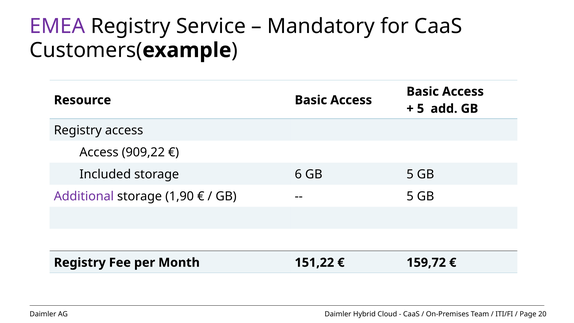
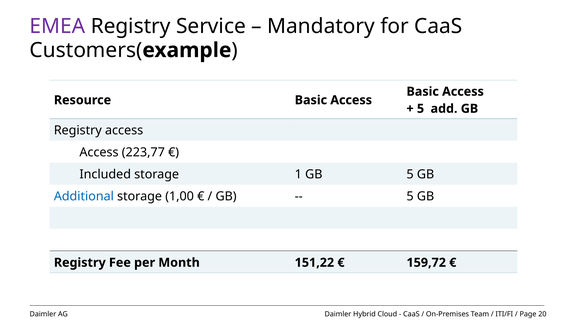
909,22: 909,22 -> 223,77 (143, 152)
6: 6 -> 1 (298, 174)
Additional colour: purple -> blue (84, 196)
1,90: 1,90 -> 1,00 (180, 196)
